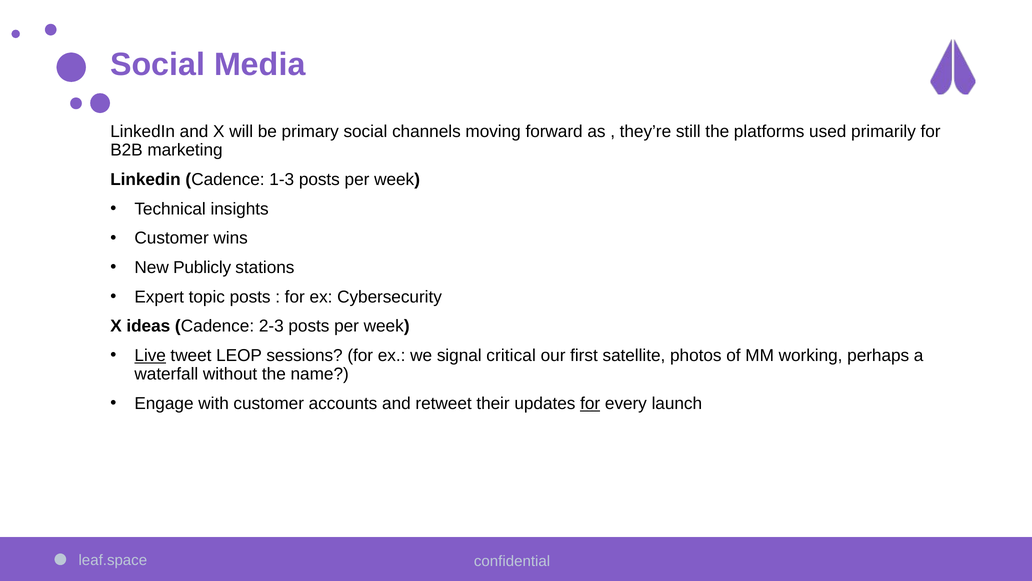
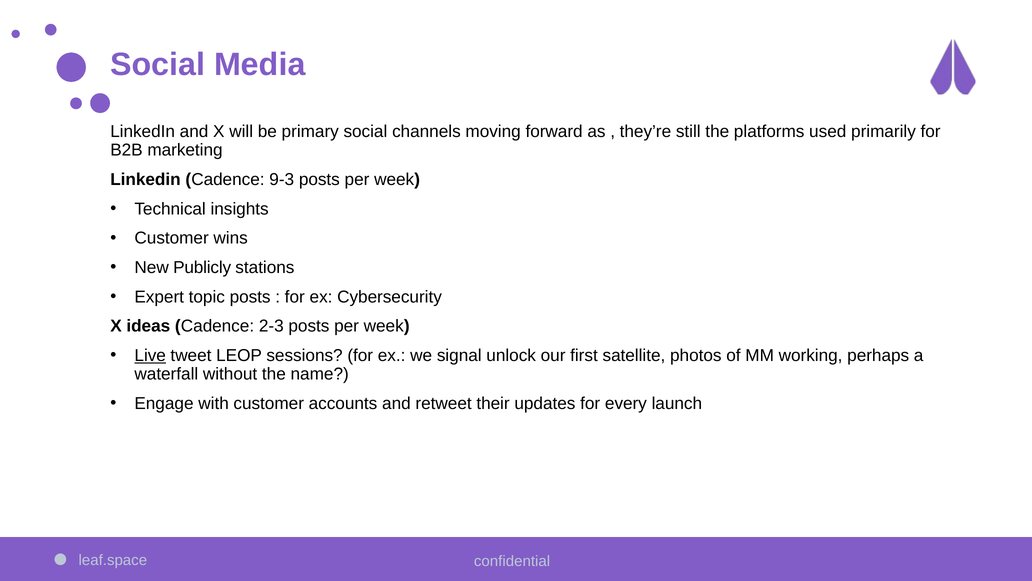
1-3: 1-3 -> 9-3 (282, 179)
critical: critical -> unlock (511, 355)
for underline: present -> none (590, 403)
